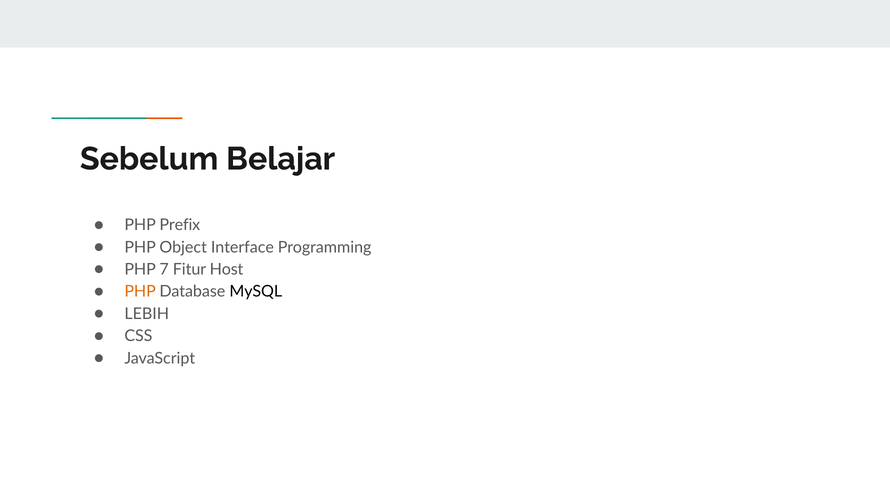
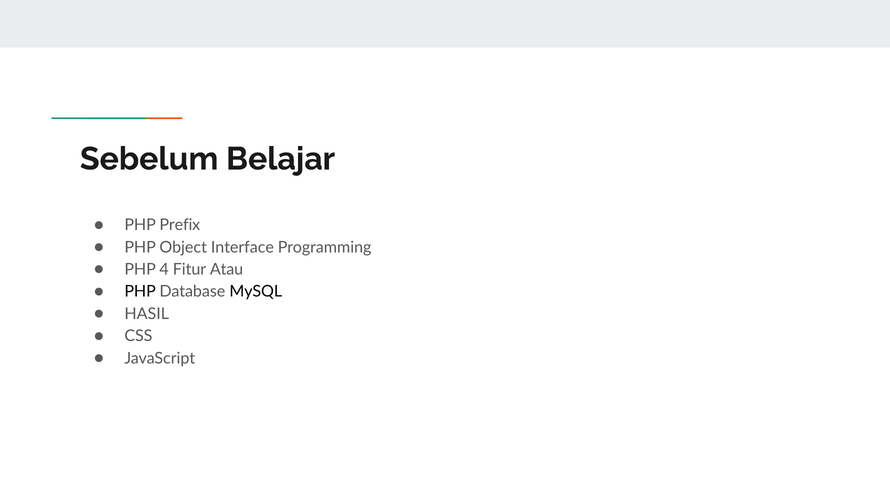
7: 7 -> 4 (164, 269)
Host: Host -> Atau (227, 269)
PHP colour: orange -> black (140, 291)
LEBIH: LEBIH -> HASIL (147, 314)
